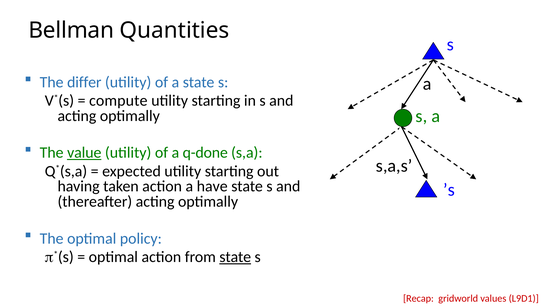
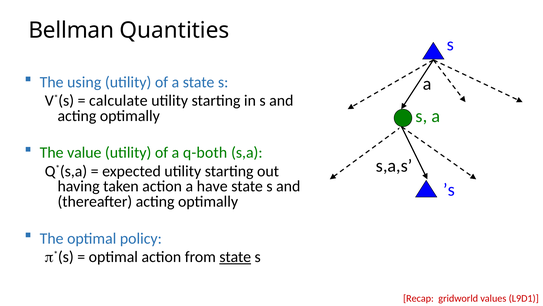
differ: differ -> using (84, 82)
compute: compute -> calculate (118, 100)
value underline: present -> none (84, 152)
q-done: q-done -> q-both (205, 152)
